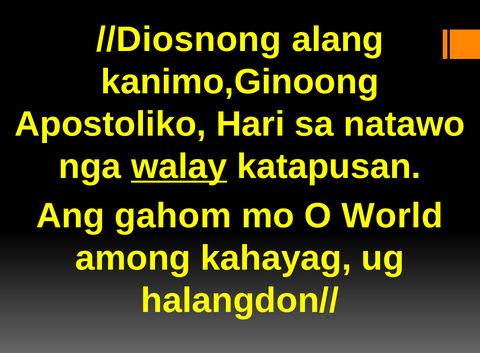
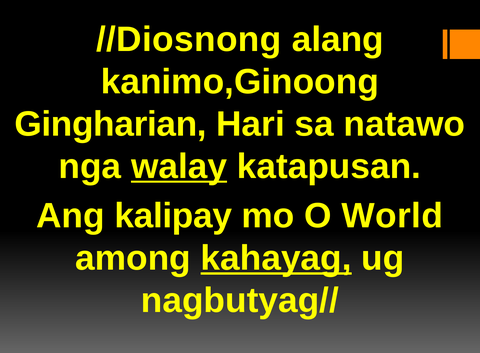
Apostoliko: Apostoliko -> Gingharian (111, 124)
gahom: gahom -> kalipay (173, 216)
kahayag underline: none -> present (276, 258)
halangdon//: halangdon// -> nagbutyag// (240, 301)
